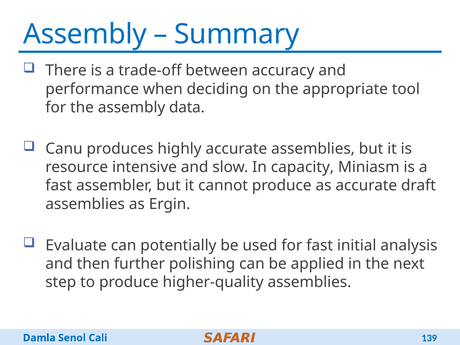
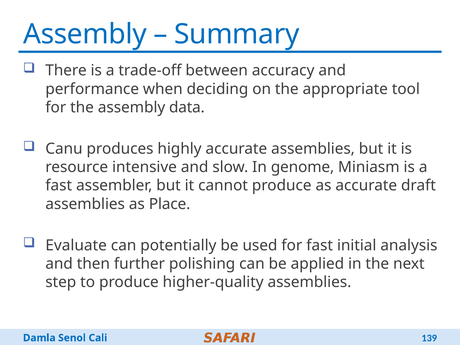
capacity: capacity -> genome (302, 167)
Ergin: Ergin -> Place (170, 204)
